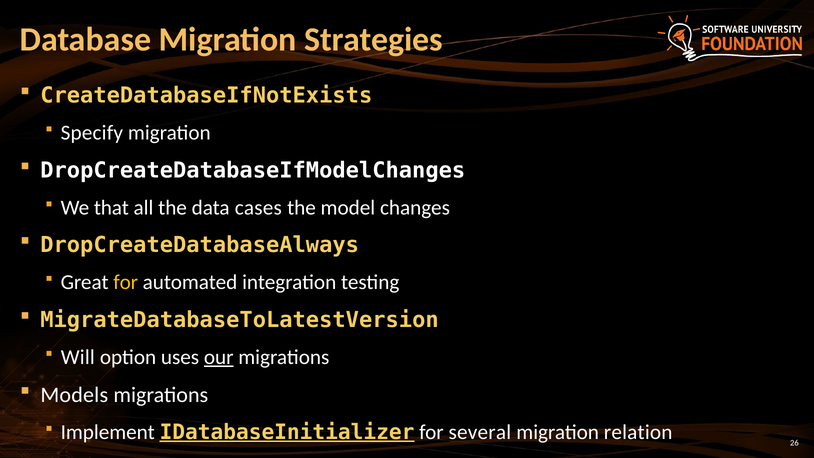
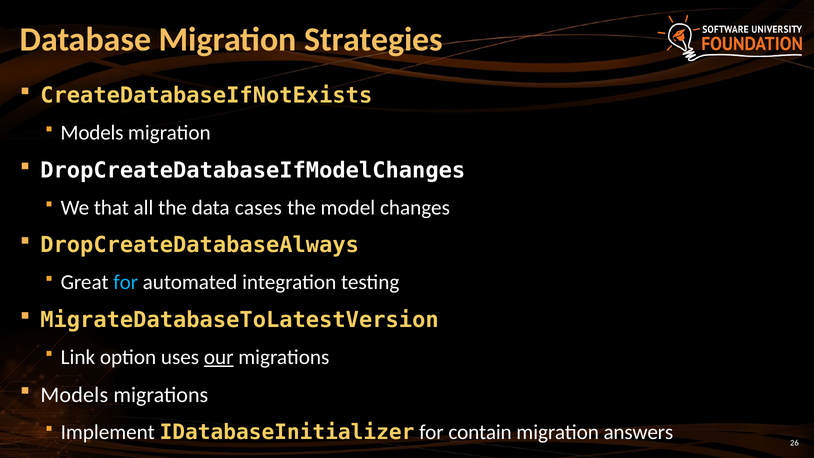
Specify: Specify -> Models (92, 133)
for colour: yellow -> light blue (126, 282)
Will: Will -> Link (78, 357)
IDatabaseInitializer underline: present -> none (287, 432)
several: several -> contain (480, 432)
relation: relation -> answers (638, 432)
